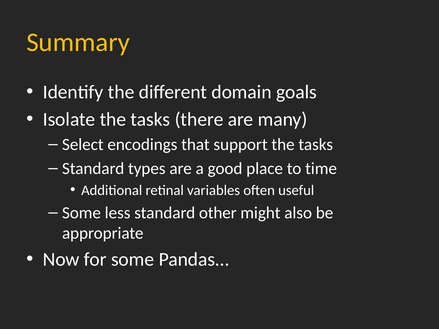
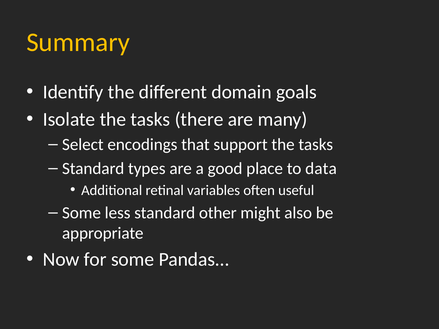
time: time -> data (321, 169)
